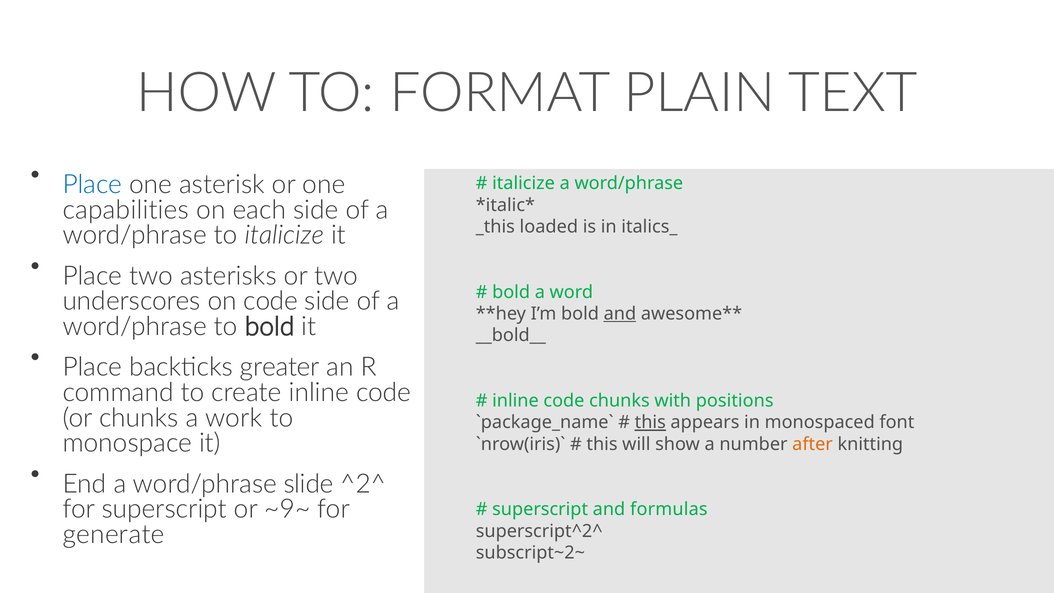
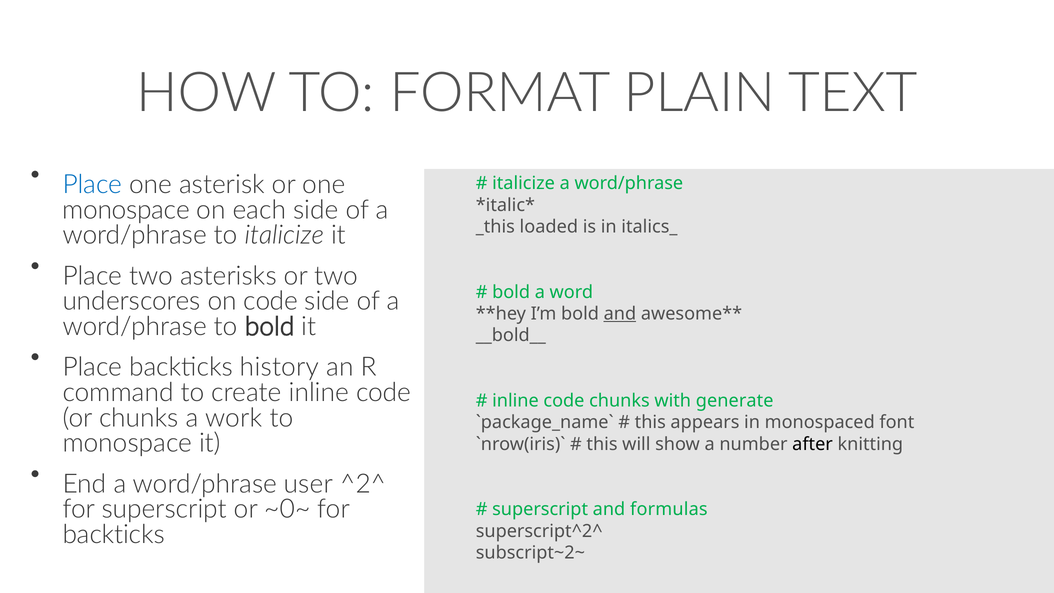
capabilities: capabilities -> monospace (126, 210)
greater: greater -> history (280, 367)
positions: positions -> generate (735, 401)
this underline: present -> none (650, 422)
after colour: orange -> black (813, 444)
slide: slide -> user (308, 484)
~9~: ~9~ -> ~0~ (287, 509)
generate: generate -> backticks (114, 534)
